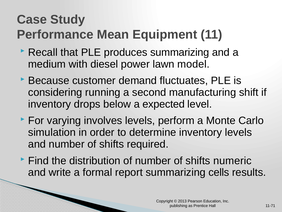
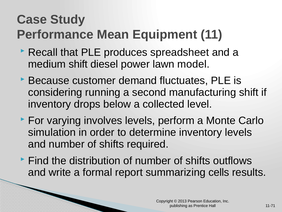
produces summarizing: summarizing -> spreadsheet (180, 52)
medium with: with -> shift (78, 64)
expected: expected -> collected (164, 104)
numeric: numeric -> outflows (233, 160)
